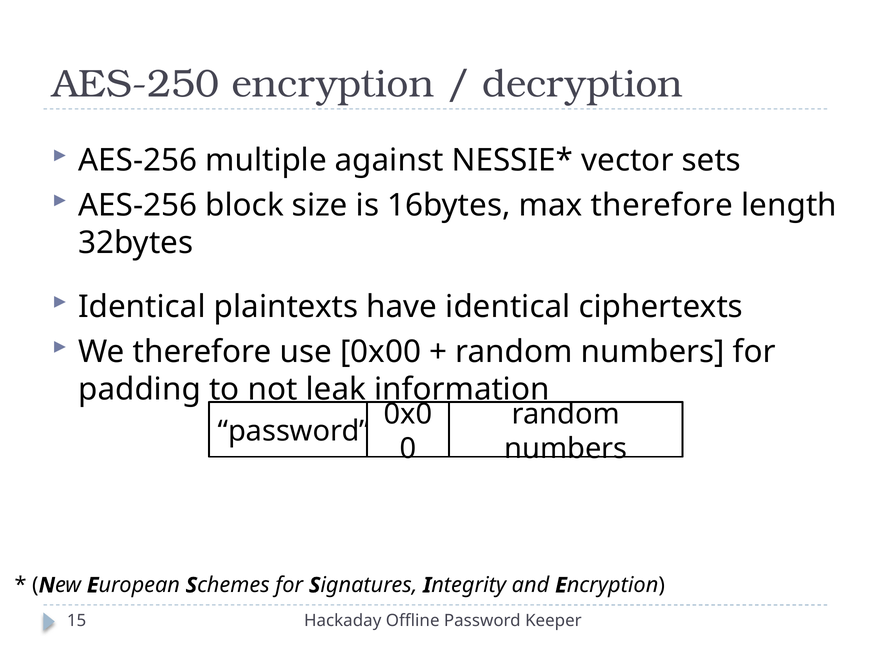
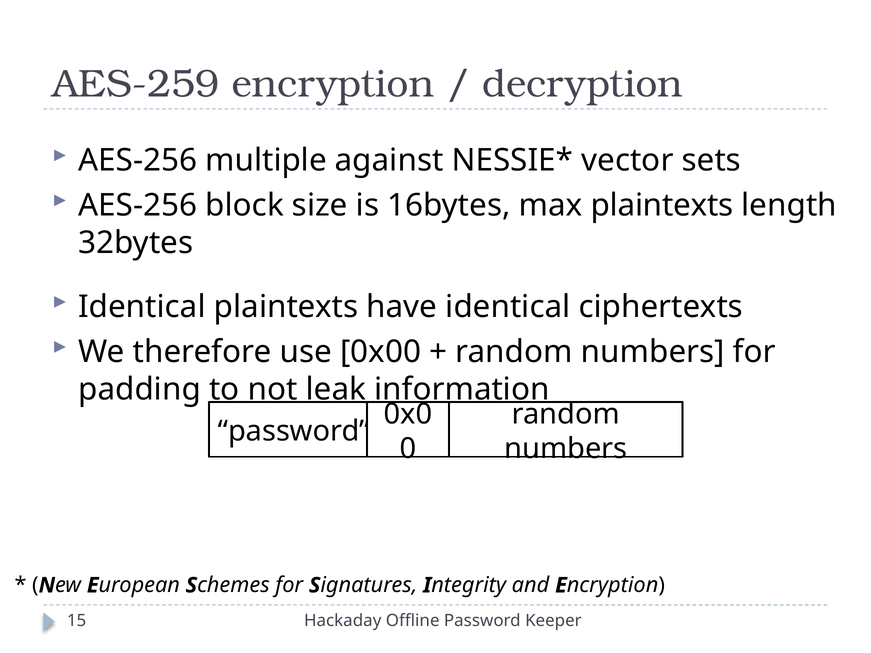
AES-250: AES-250 -> AES-259 (136, 84)
max therefore: therefore -> plaintexts (662, 205)
